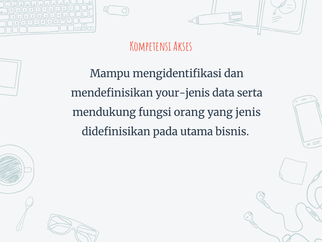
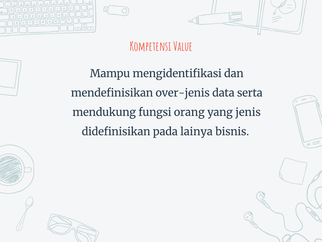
Akses: Akses -> Value (183, 47)
your-jenis: your-jenis -> over-jenis (183, 93)
utama: utama -> lainya (197, 131)
